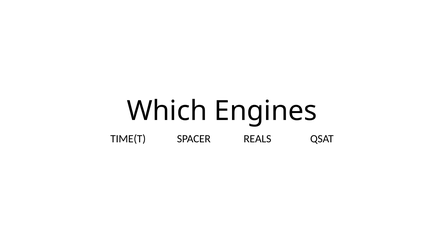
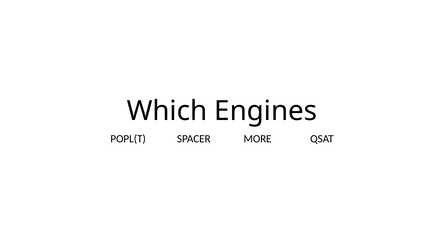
TIME(T: TIME(T -> POPL(T (128, 139)
REALS: REALS -> MORE (258, 139)
